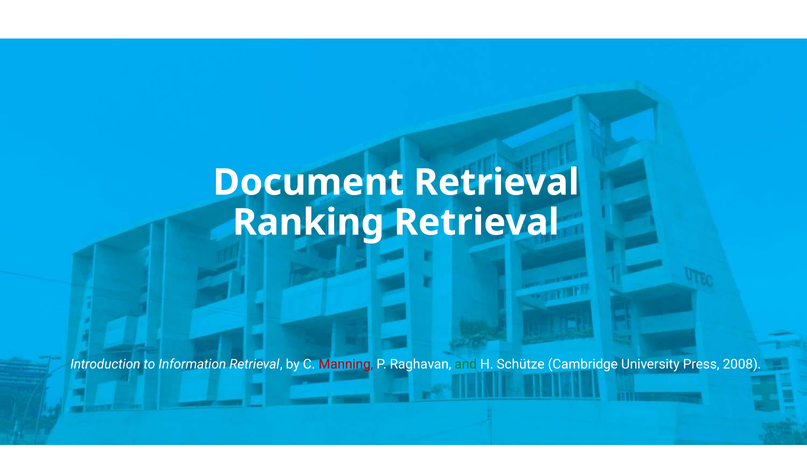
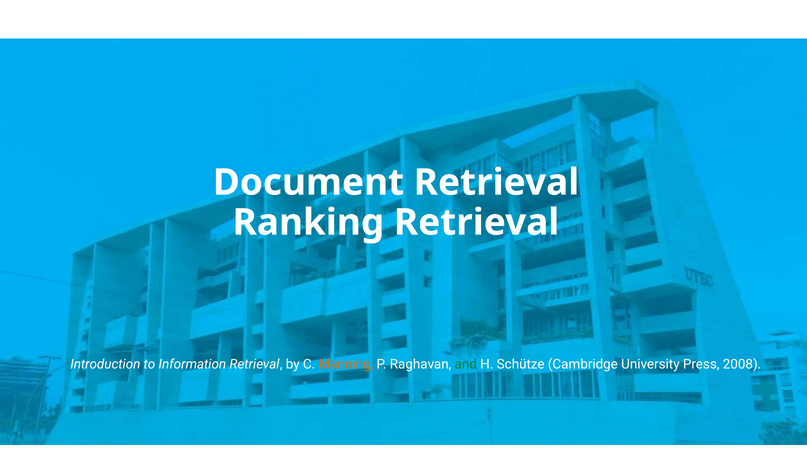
Manning colour: red -> orange (346, 364)
